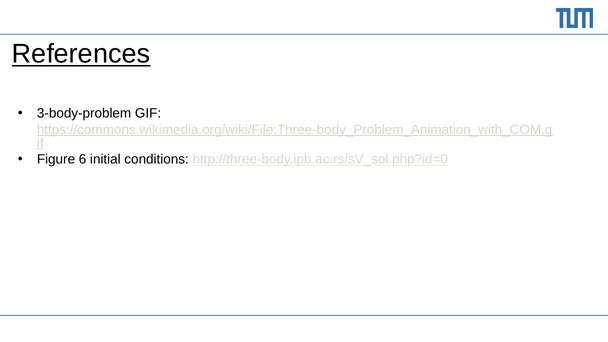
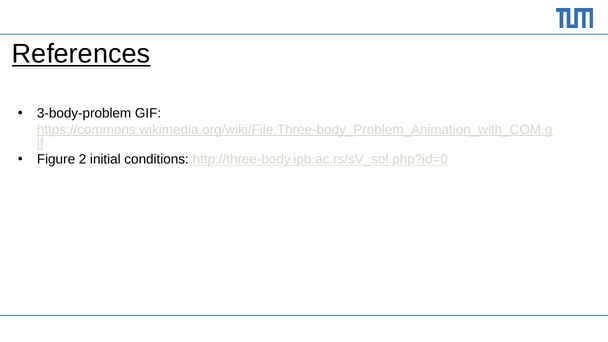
6: 6 -> 2 (83, 159)
